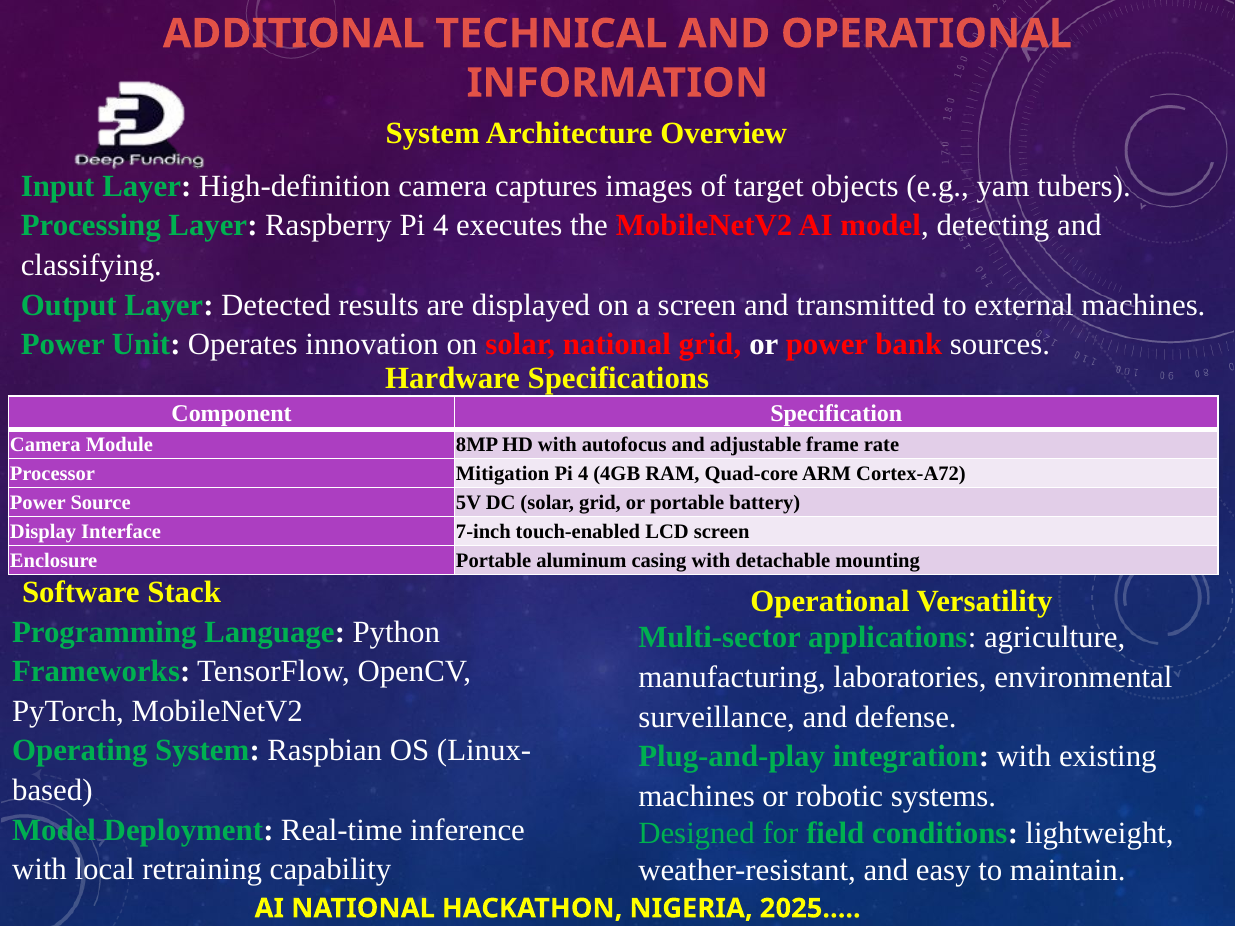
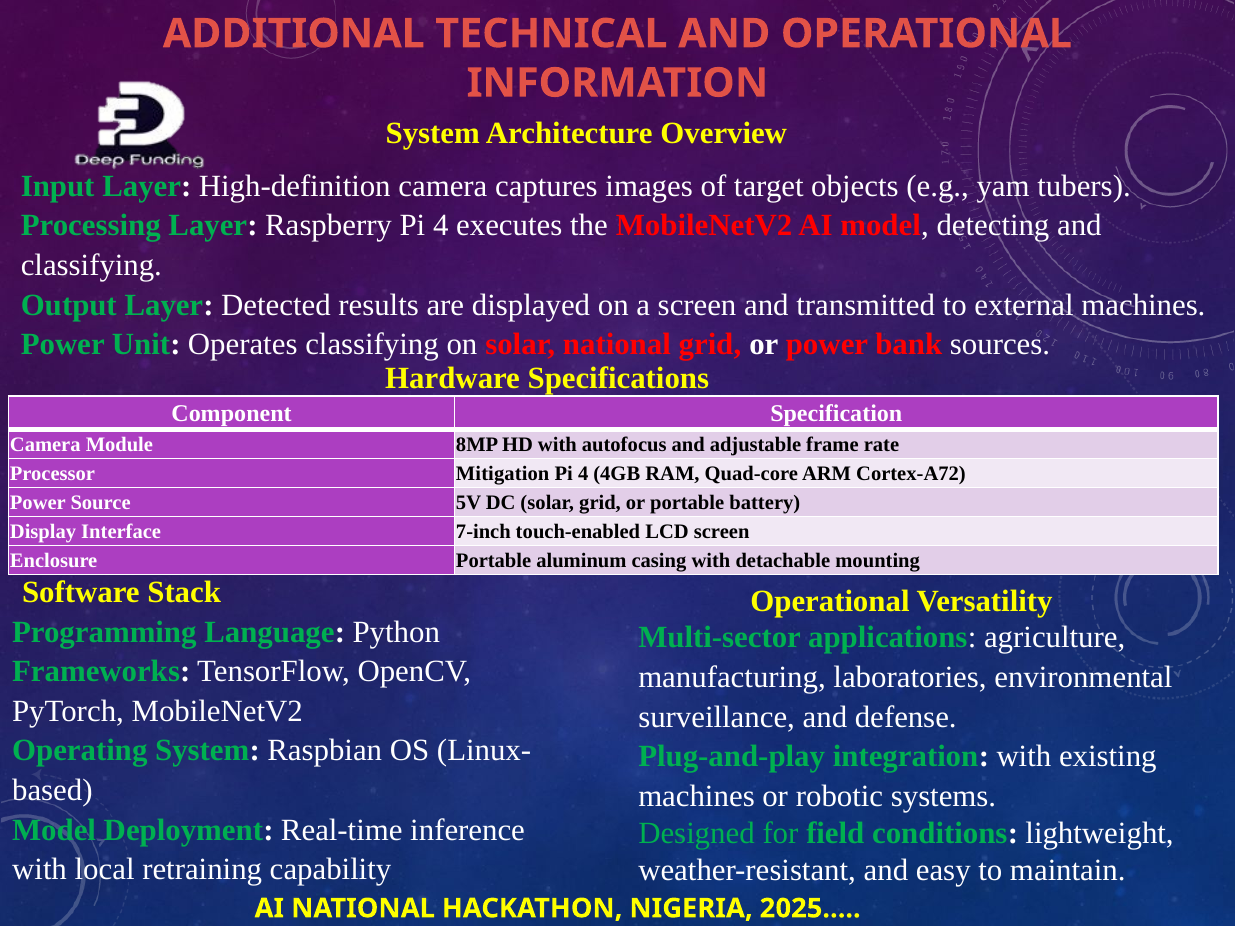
Operates innovation: innovation -> classifying (372, 345)
